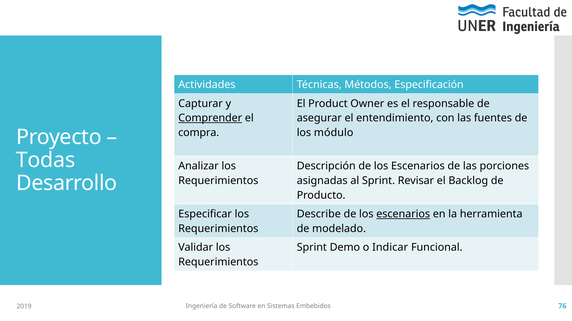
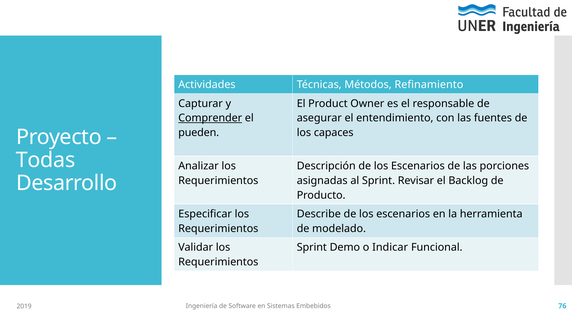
Especificación: Especificación -> Refinamiento (429, 85)
compra: compra -> pueden (199, 133)
módulo: módulo -> capaces (334, 133)
escenarios underline: present -> none (403, 215)
